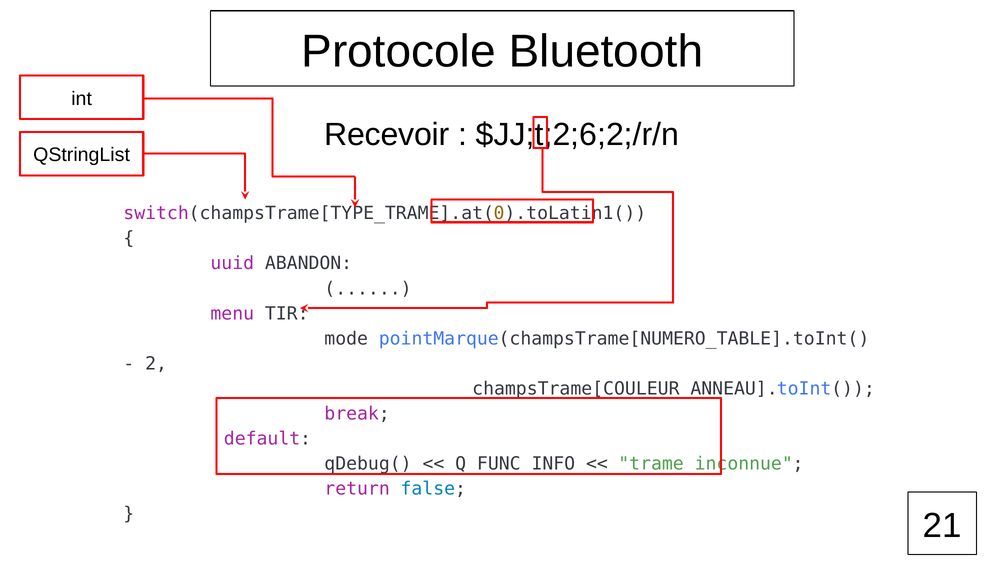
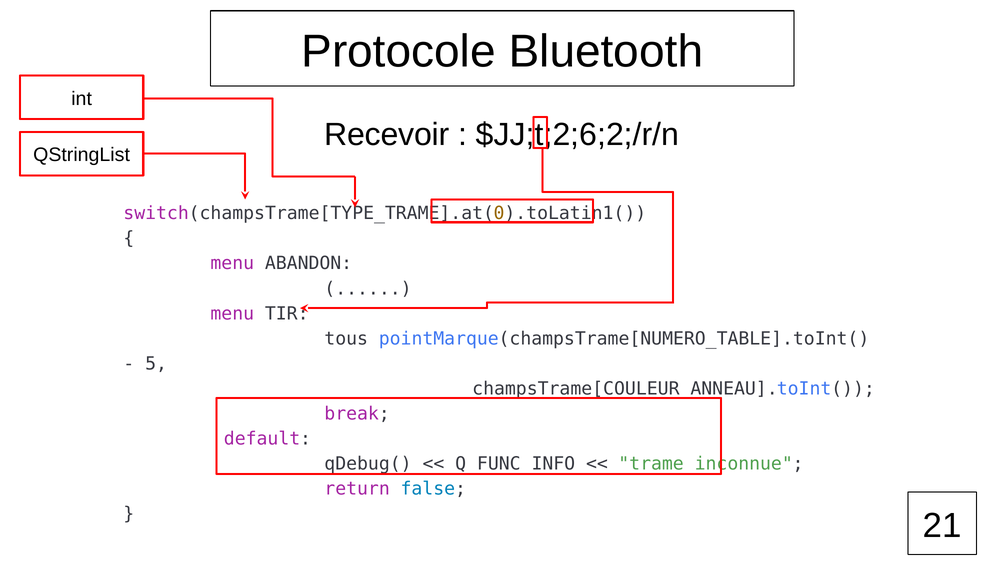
uuid: uuid -> menu (232, 264)
mode: mode -> tous (346, 339)
2: 2 -> 5 (156, 364)
